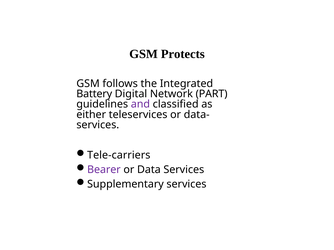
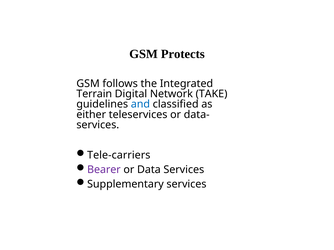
Battery: Battery -> Terrain (94, 94)
PART: PART -> TAKE (212, 94)
and colour: purple -> blue (140, 104)
